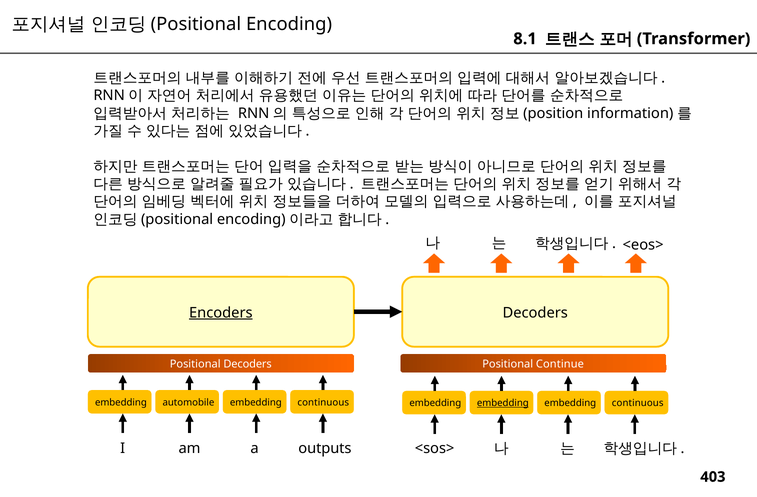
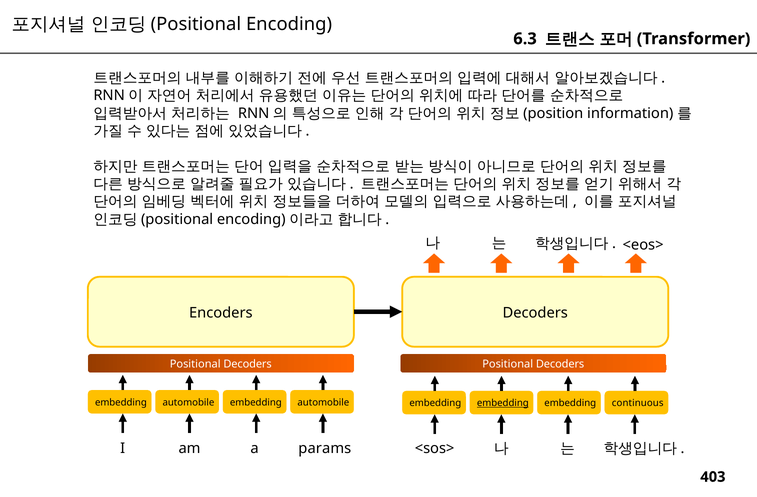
8.1: 8.1 -> 6.3 (525, 39)
Encoders underline: present -> none (221, 313)
Continue: Continue -> Decoders (560, 364)
continuous: continuous -> automobile (323, 403)
outputs: outputs -> params (325, 449)
